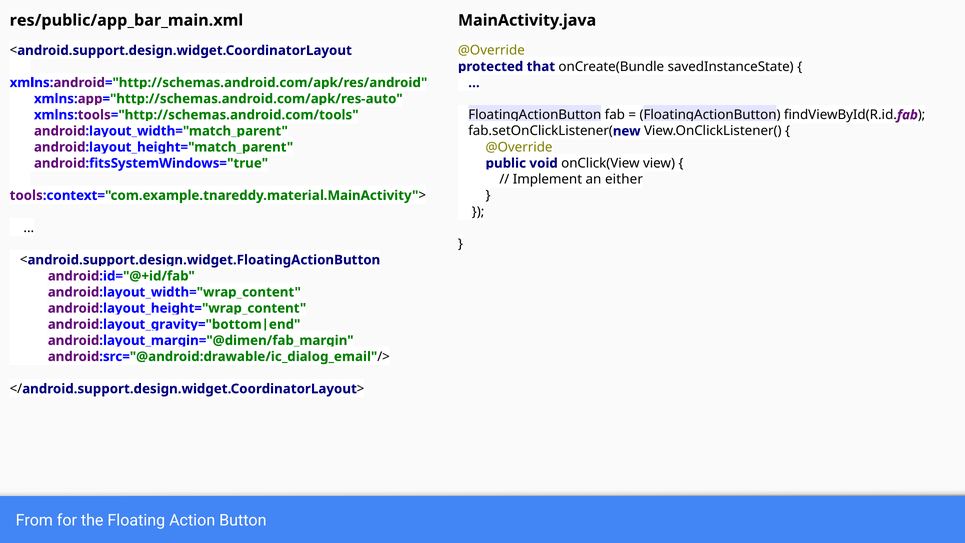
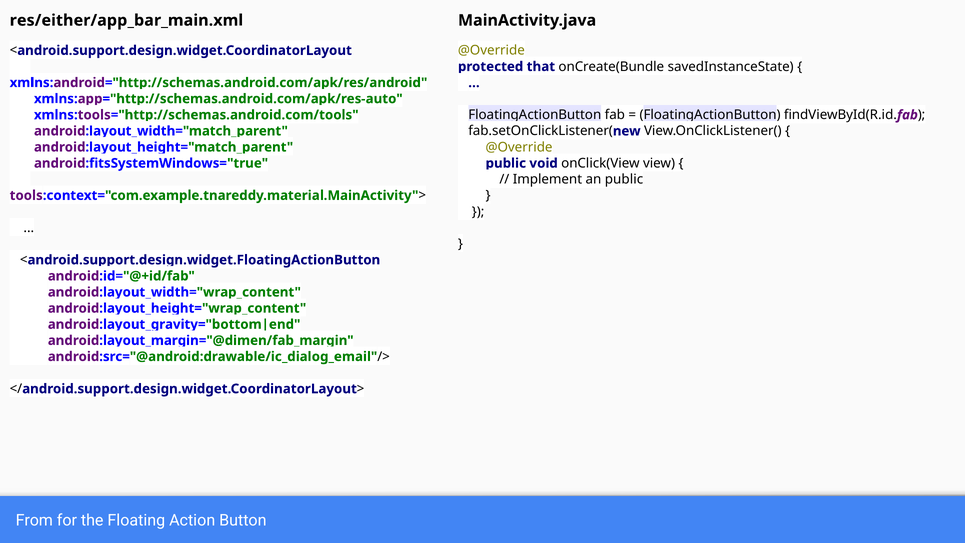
res/public/app_bar_main.xml: res/public/app_bar_main.xml -> res/either/app_bar_main.xml (126, 20)
an either: either -> public (624, 179)
